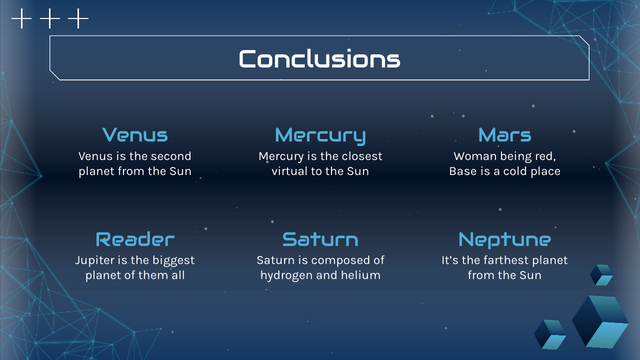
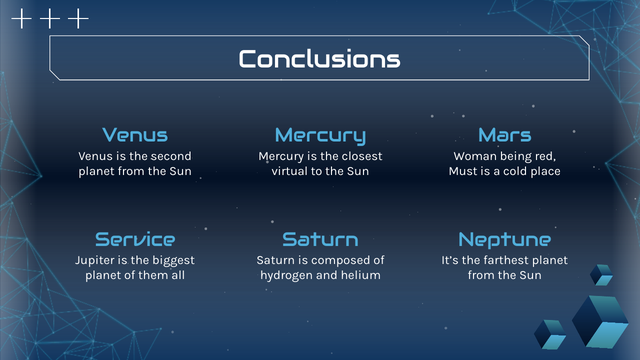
Base: Base -> Must (463, 171)
Reader: Reader -> Service (135, 240)
